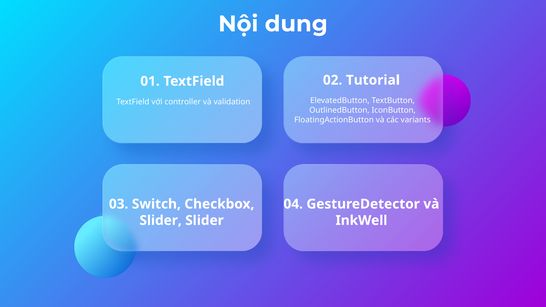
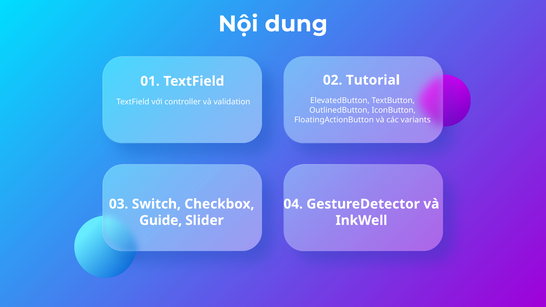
Slider: Slider -> Guide (161, 220)
